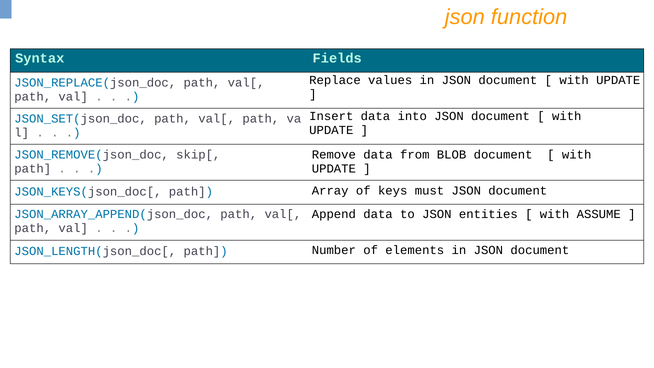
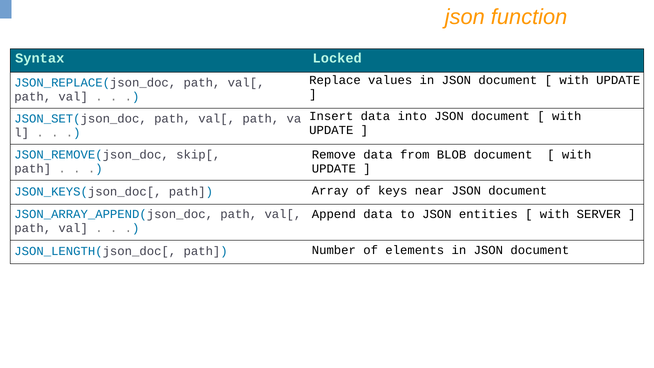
Fields: Fields -> Locked (337, 58)
must: must -> near (430, 191)
ASSUME: ASSUME -> SERVER (599, 214)
